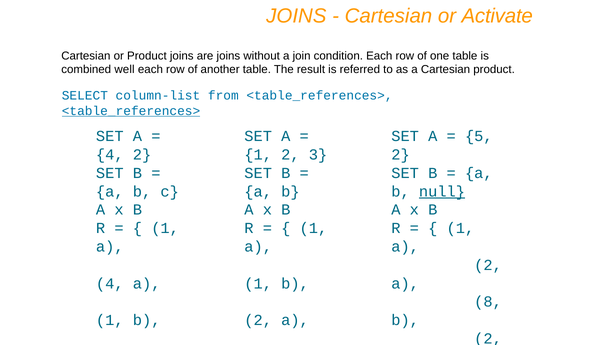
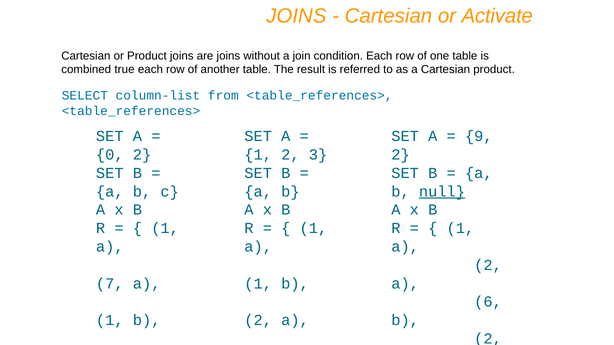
well: well -> true (125, 70)
<table_references> underline: present -> none (131, 111)
5: 5 -> 9 (479, 136)
4: 4 -> 0 (110, 155)
4: 4 -> 7 (110, 284)
8: 8 -> 6 (488, 302)
